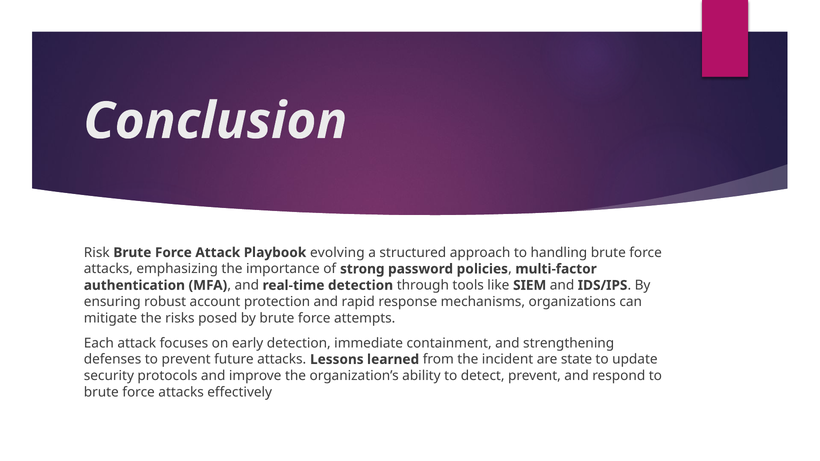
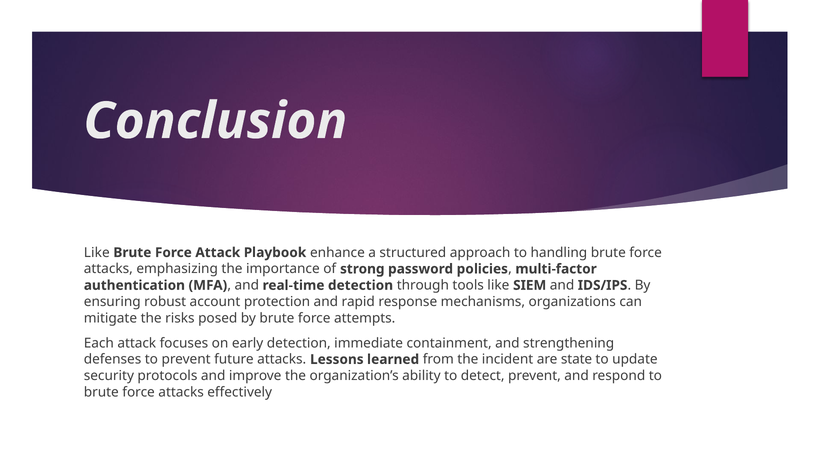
Risk: Risk -> Like (97, 253)
evolving: evolving -> enhance (337, 253)
